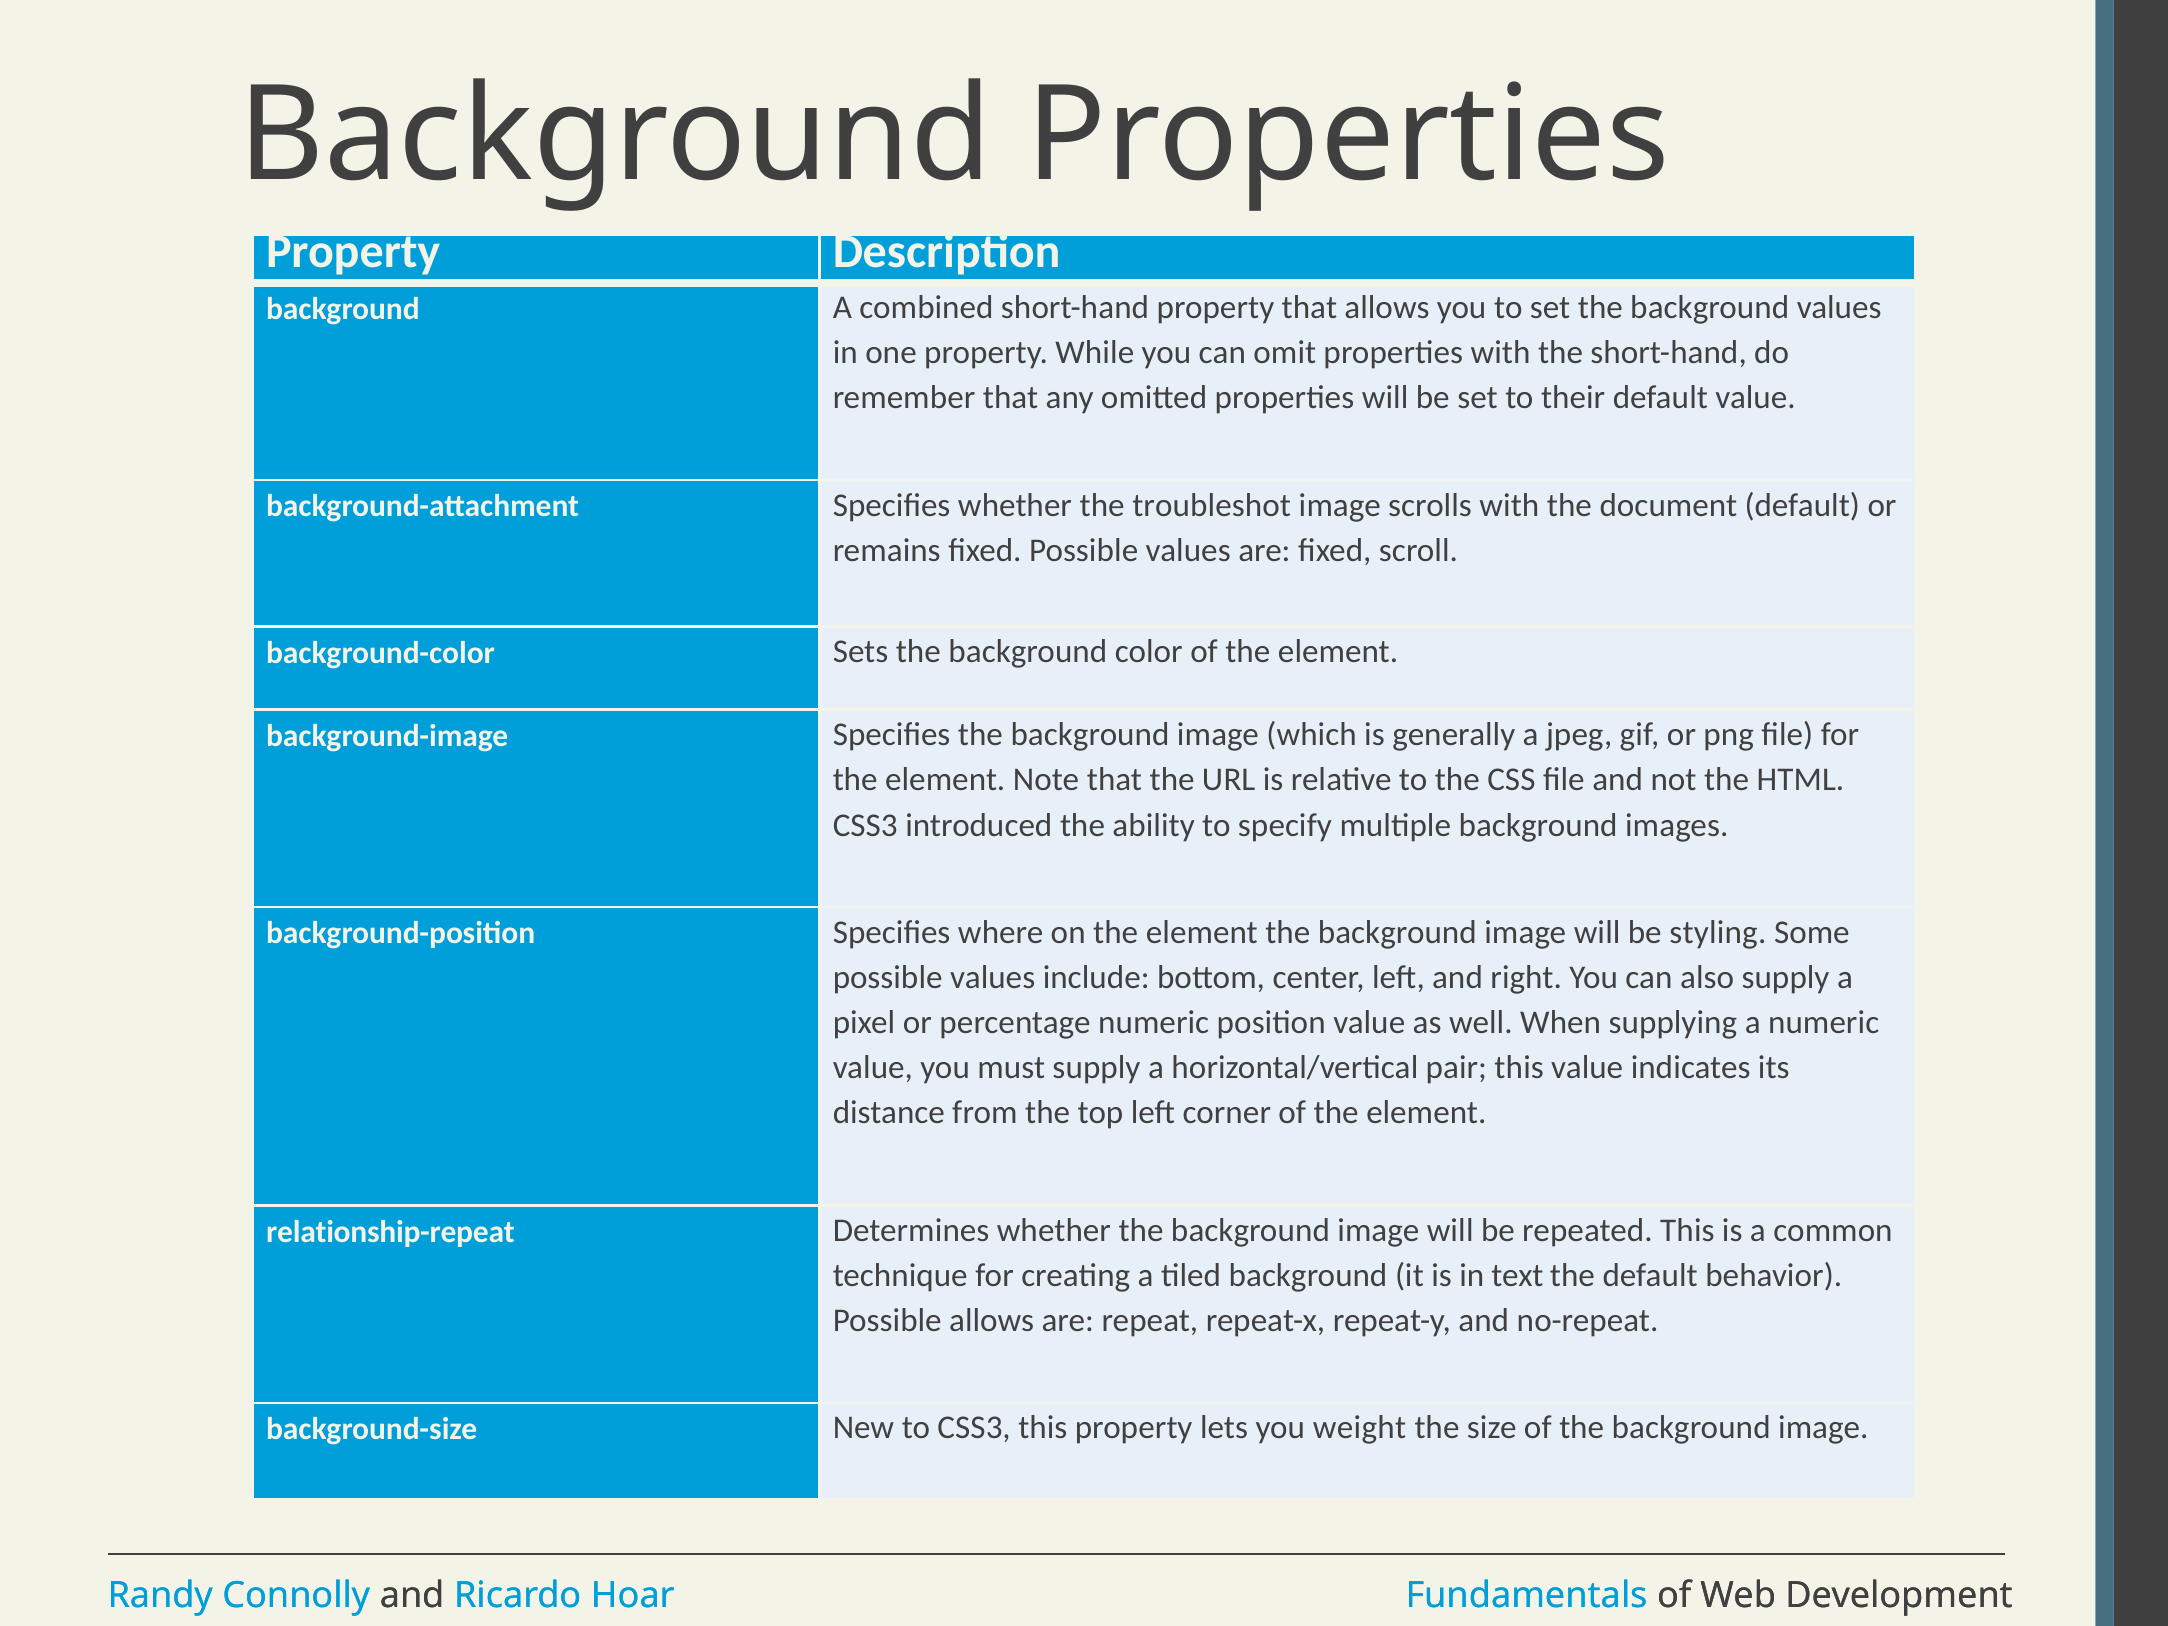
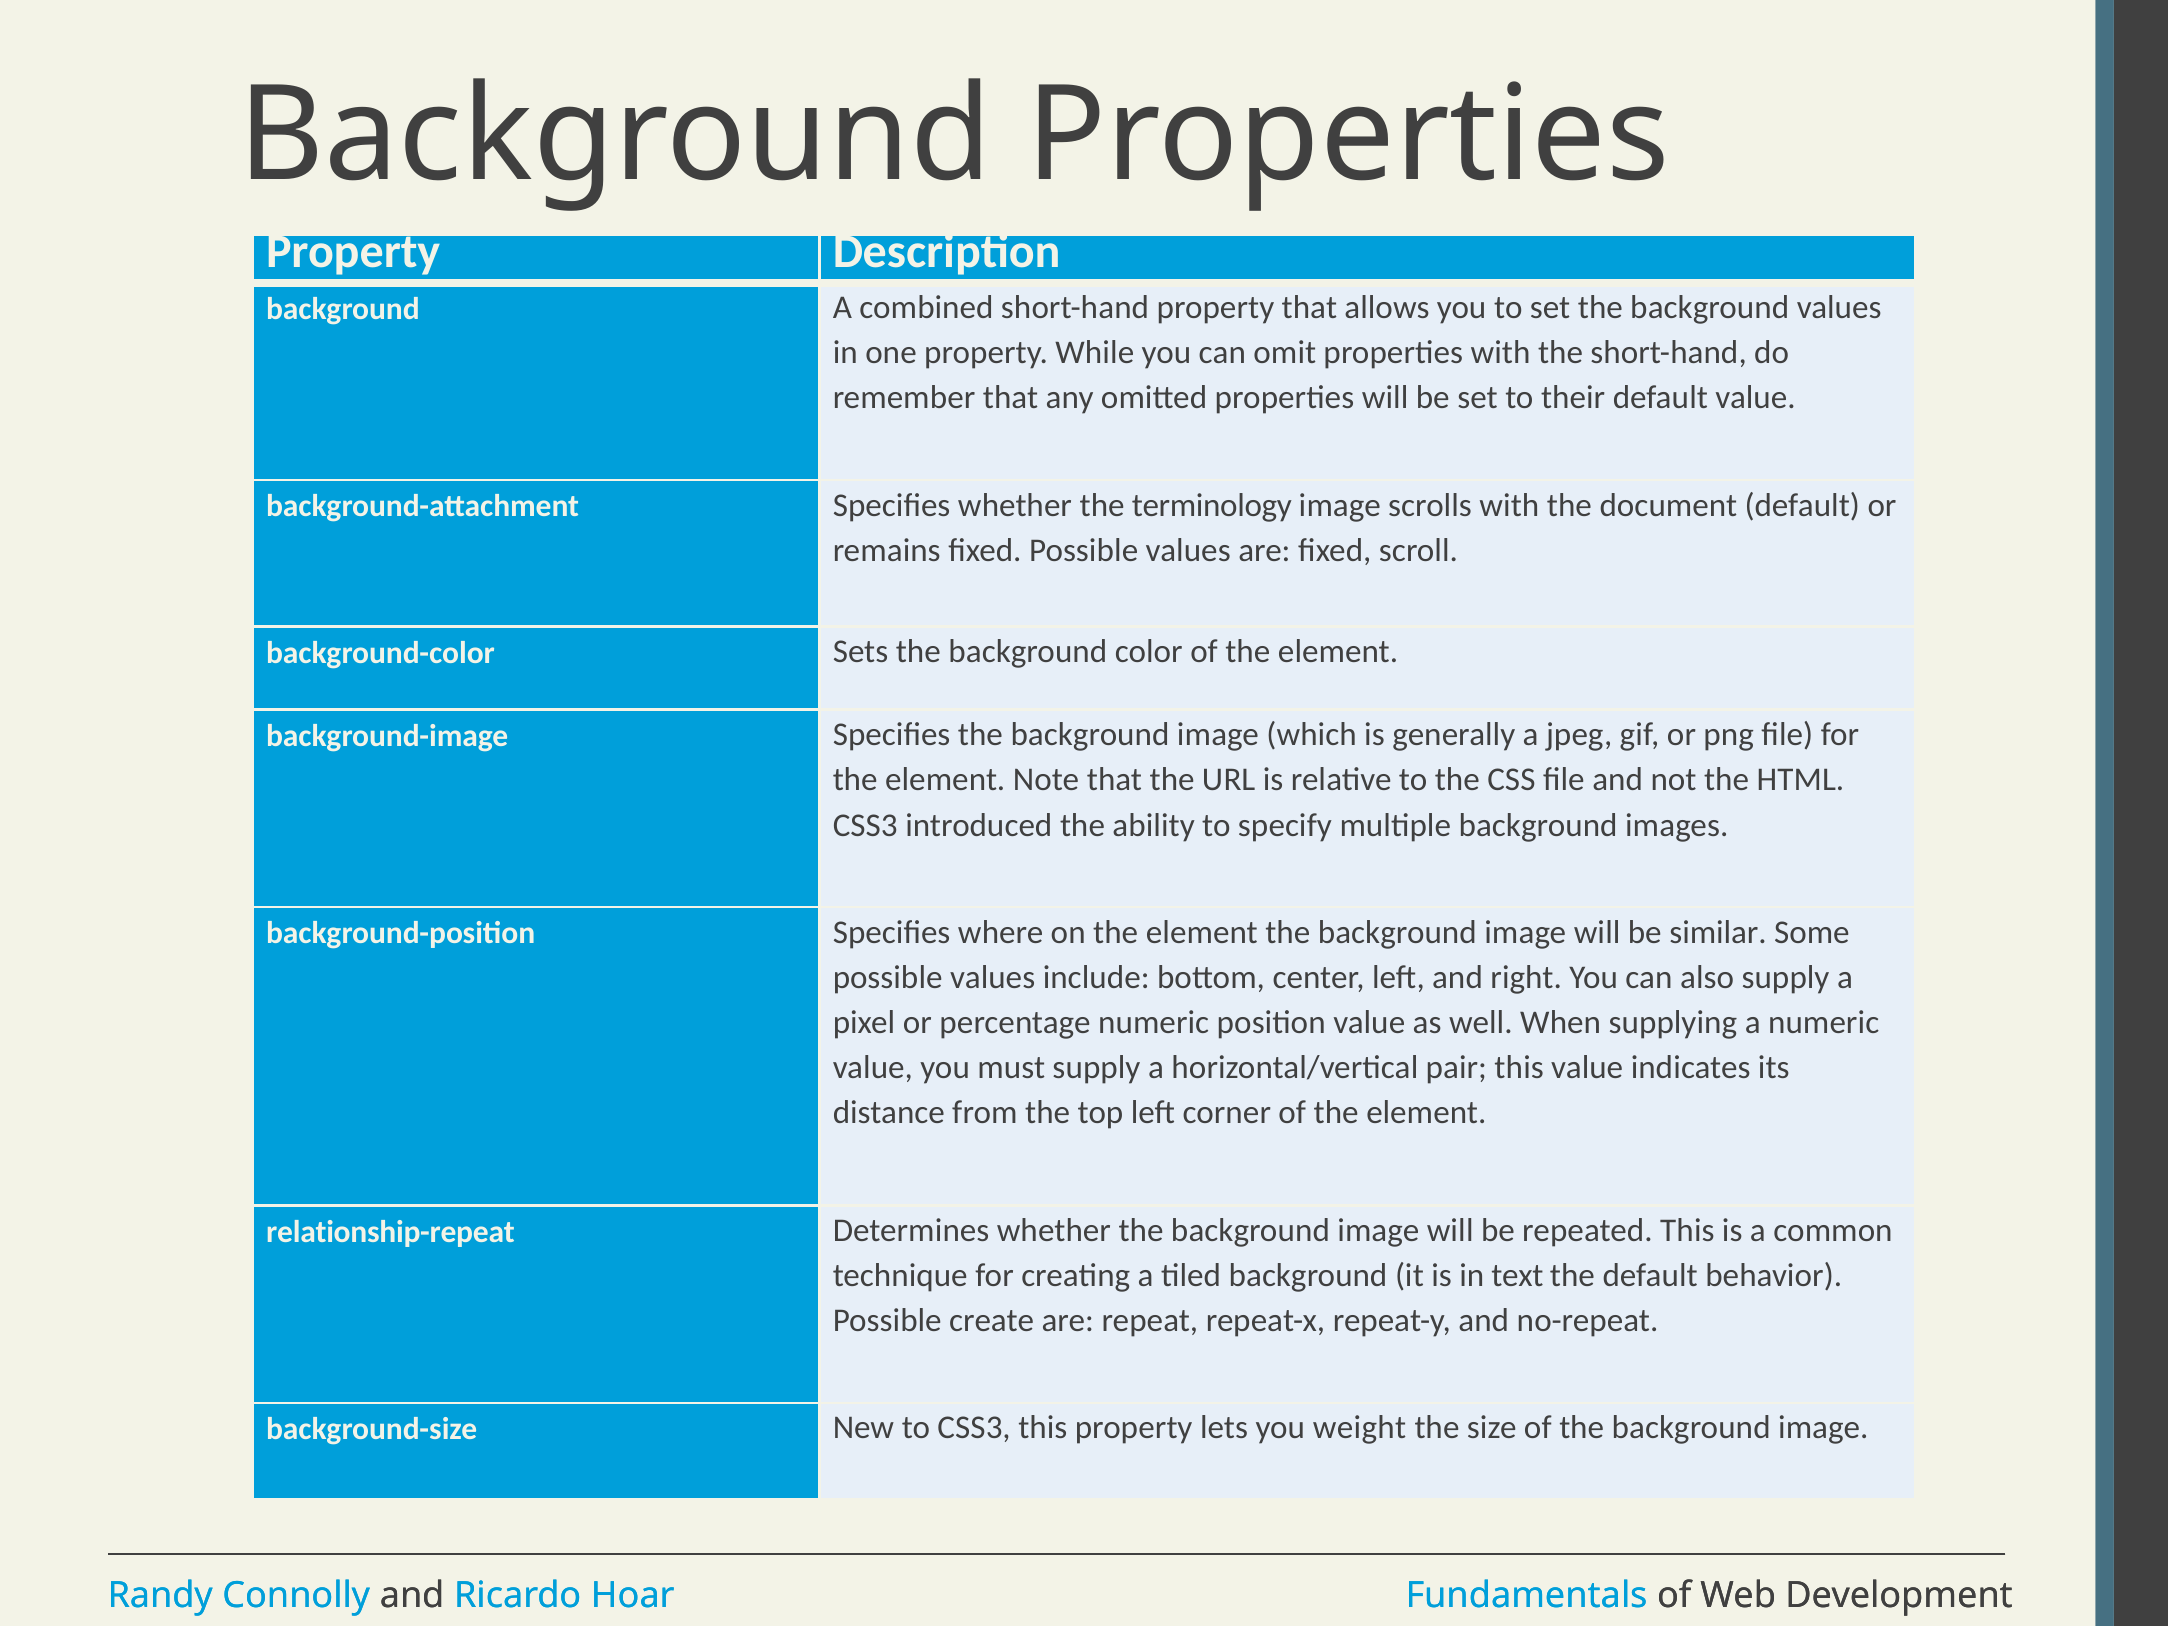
troubleshot: troubleshot -> terminology (1212, 505)
styling: styling -> similar (1718, 932)
Possible allows: allows -> create (992, 1321)
